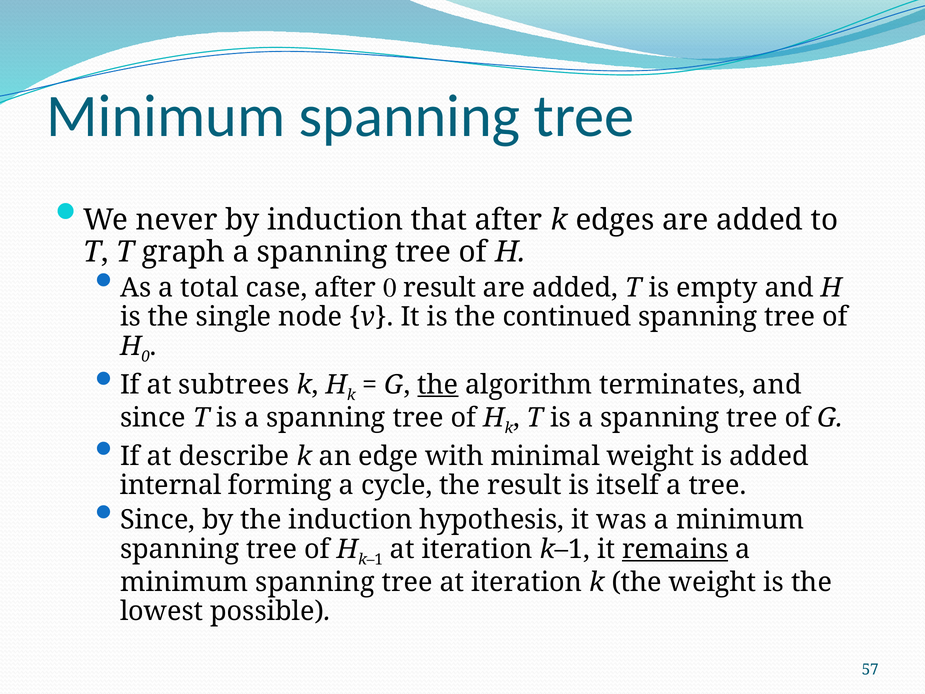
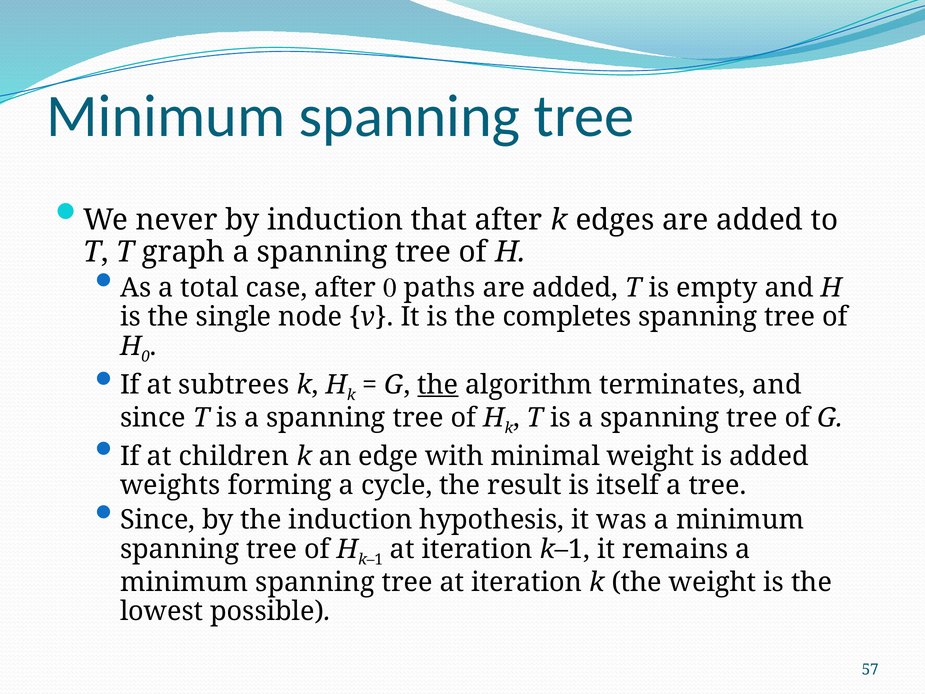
0 result: result -> paths (440, 288)
continued: continued -> completes (567, 317)
describe: describe -> children (234, 456)
internal: internal -> weights (170, 485)
remains underline: present -> none (675, 549)
